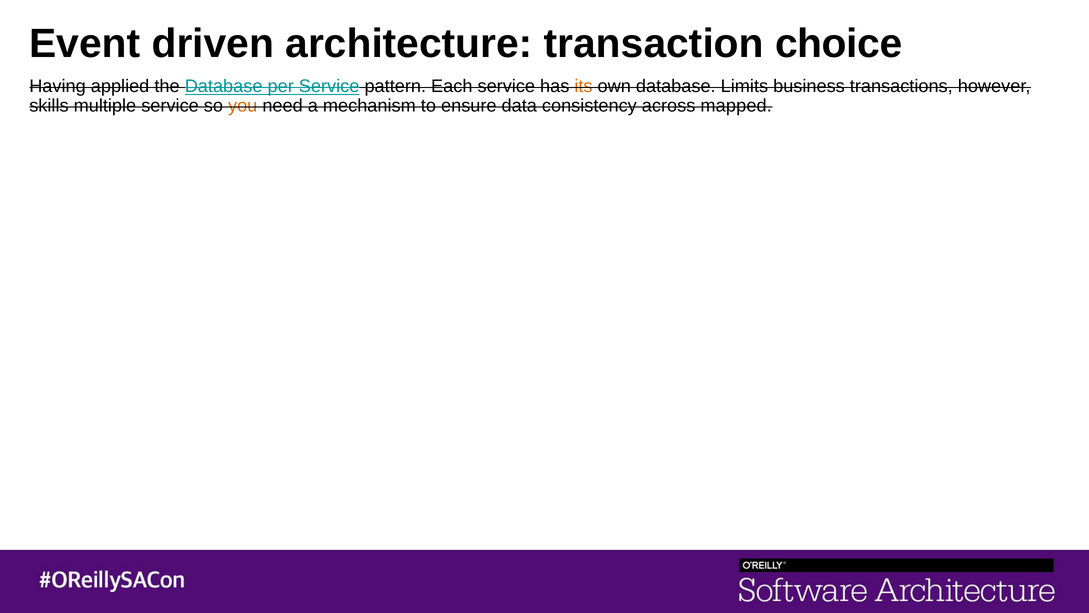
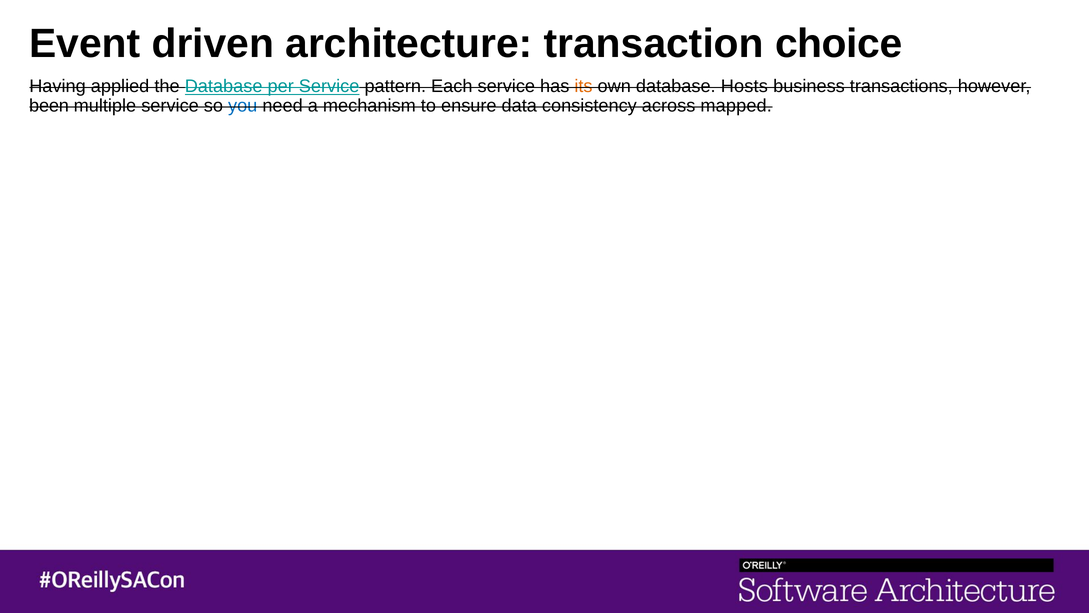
Limits: Limits -> Hosts (744, 86)
skills: skills -> been (49, 106)
you colour: orange -> blue (243, 106)
